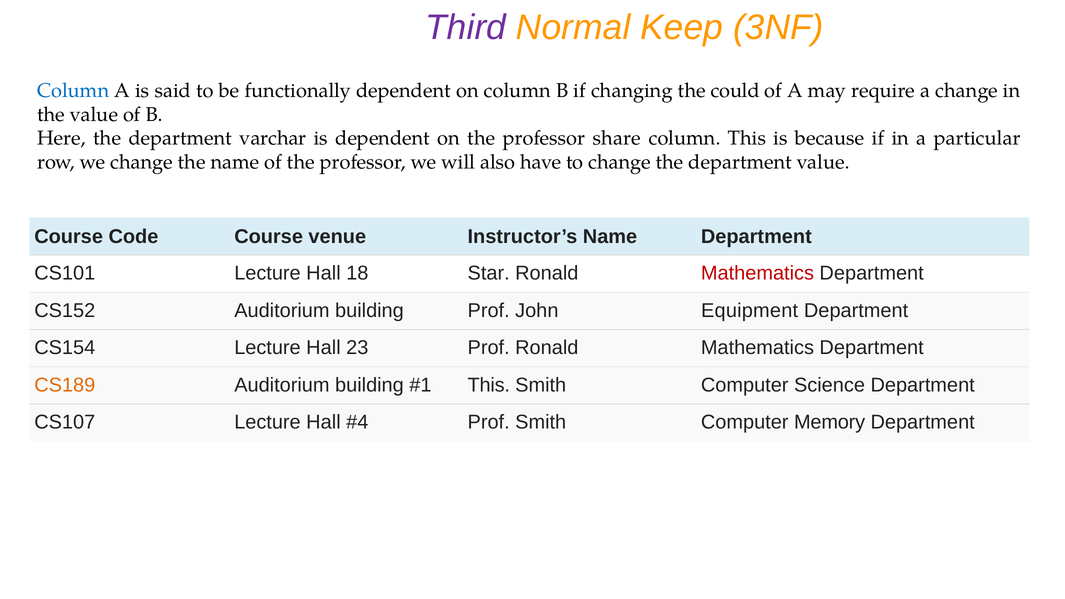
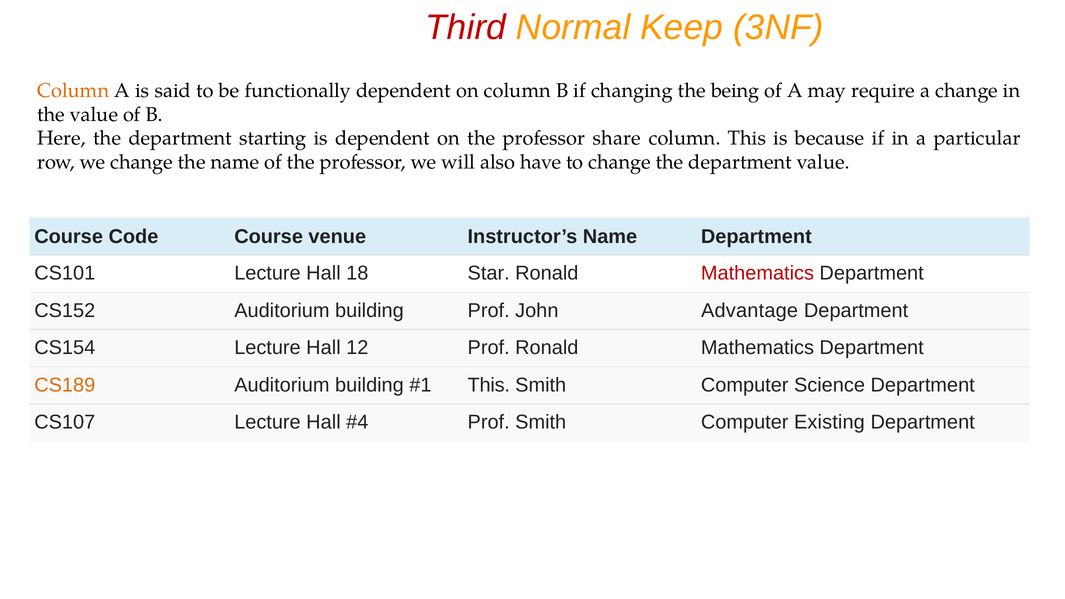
Third colour: purple -> red (466, 28)
Column colour: blue -> orange (73, 90)
could: could -> being (735, 90)
varchar: varchar -> starting (273, 138)
Equipment: Equipment -> Advantage (750, 310)
23: 23 -> 12 (357, 348)
Memory: Memory -> Existing (829, 422)
